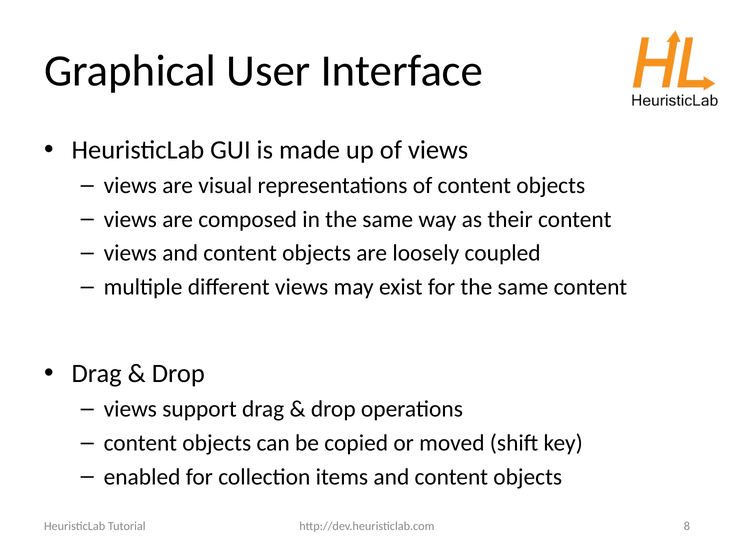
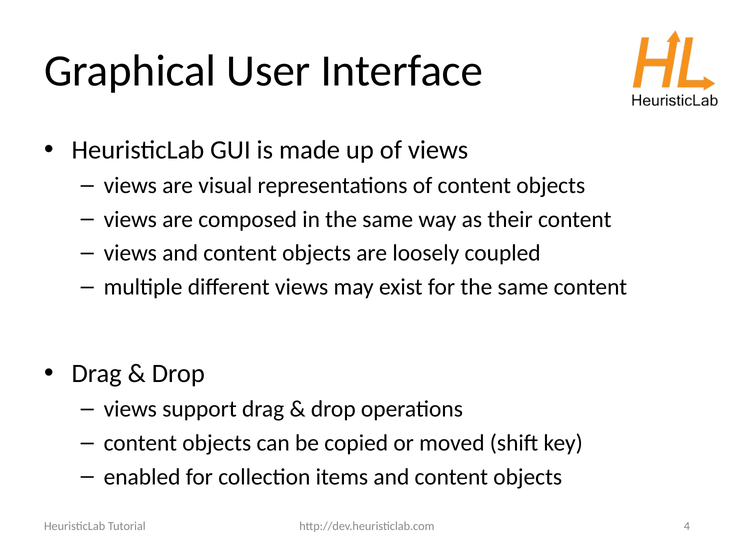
8: 8 -> 4 (687, 526)
